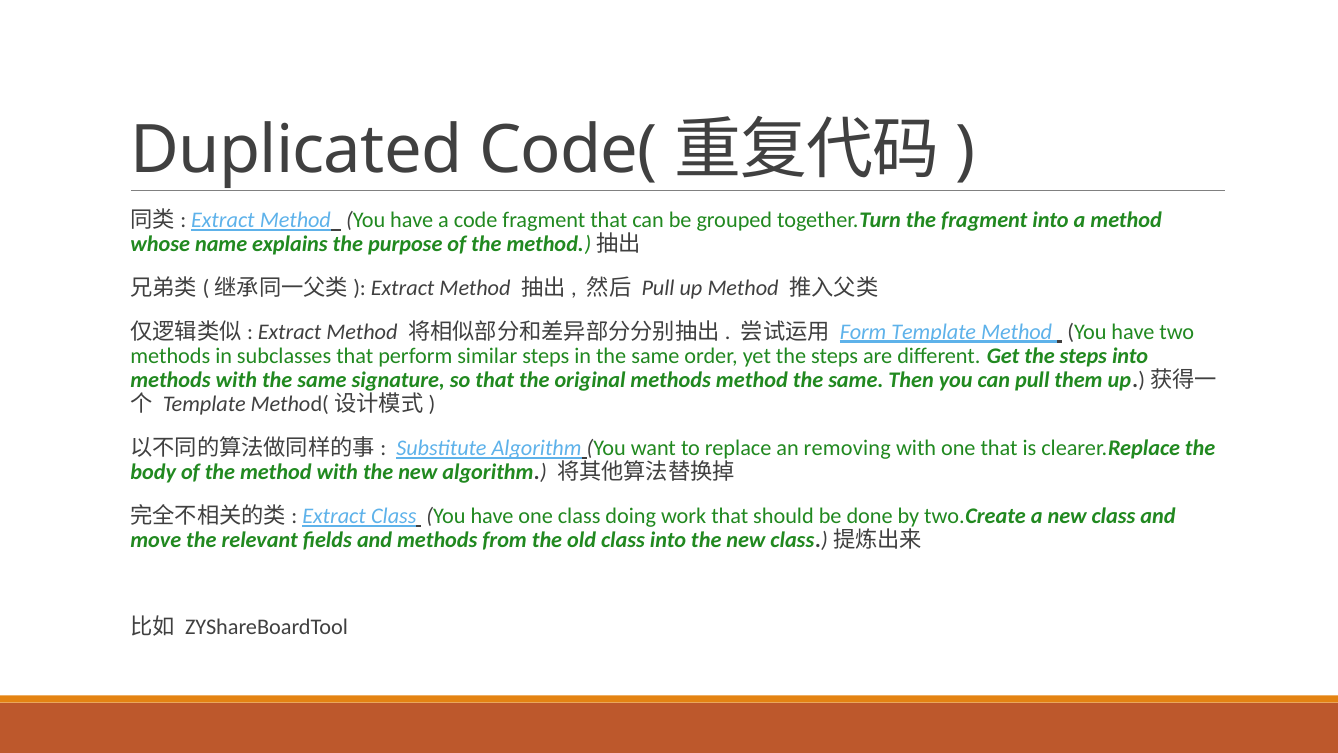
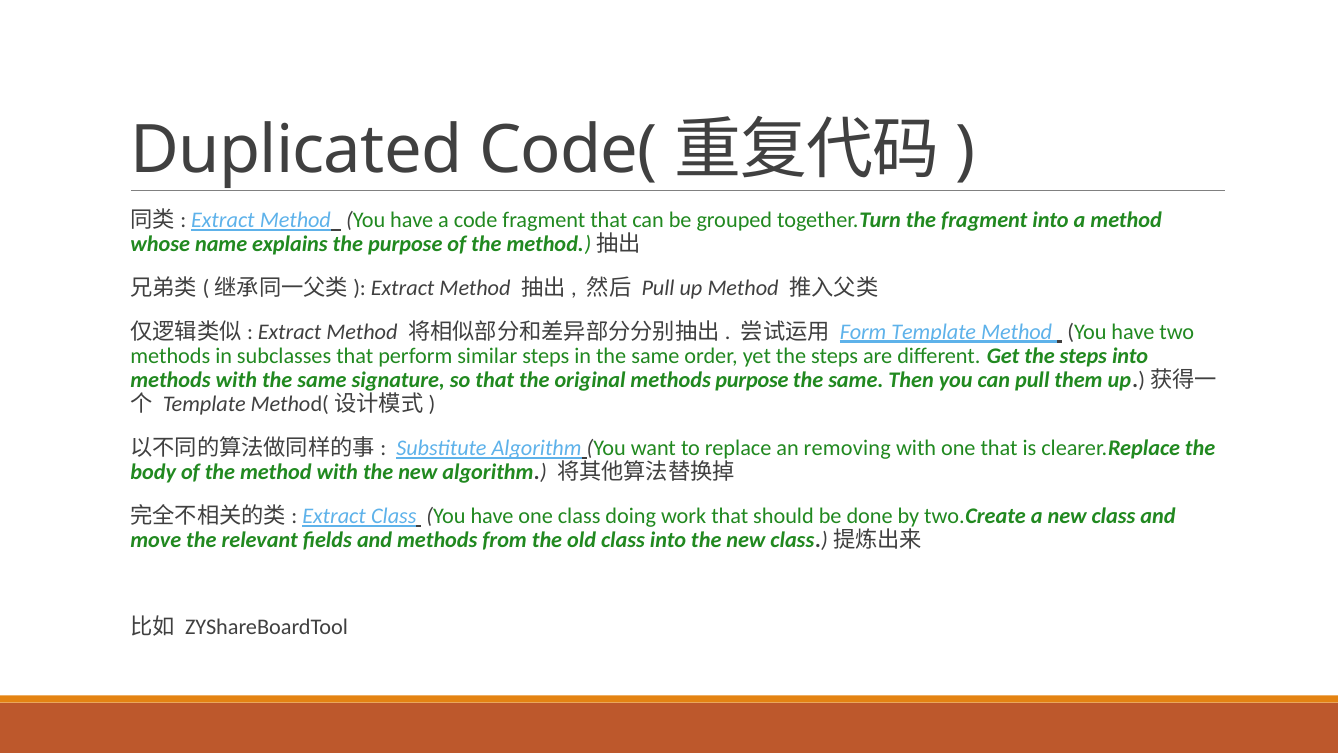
methods method: method -> purpose (752, 380)
